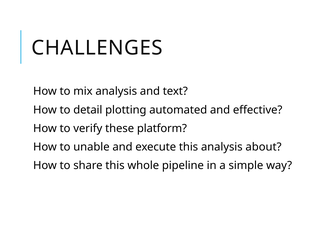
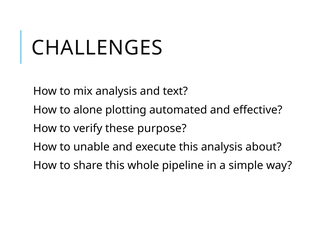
detail: detail -> alone (88, 110)
platform: platform -> purpose (162, 129)
